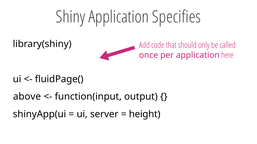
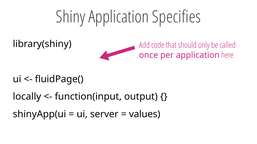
above: above -> locally (27, 97)
height: height -> values (145, 115)
